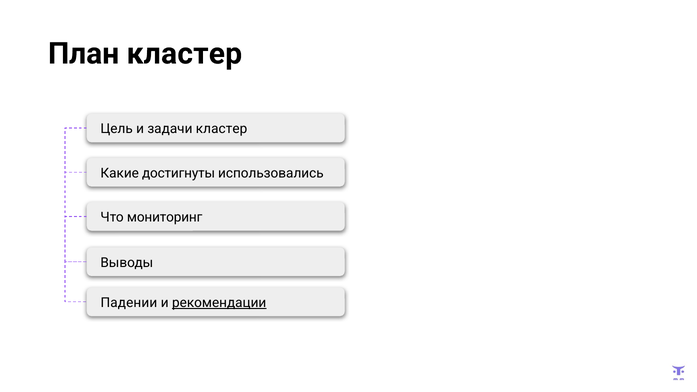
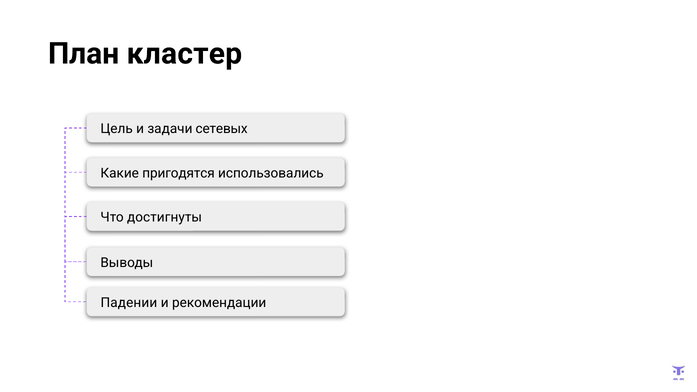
задачи клаcтер: клаcтер -> сетевых (222, 129)
достигнуты: достигнуты -> пригодятся (179, 173)
мониторинг: мониторинг -> достигнуты (165, 217)
рекомендации underline: present -> none (219, 303)
